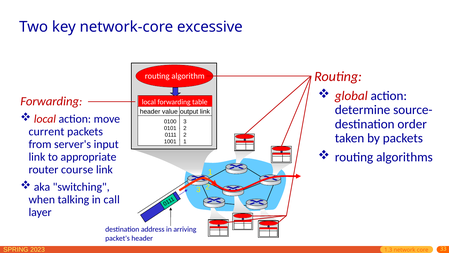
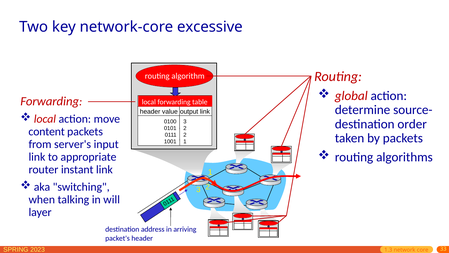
current: current -> content (47, 131)
course: course -> instant (77, 169)
call: call -> will (112, 199)
